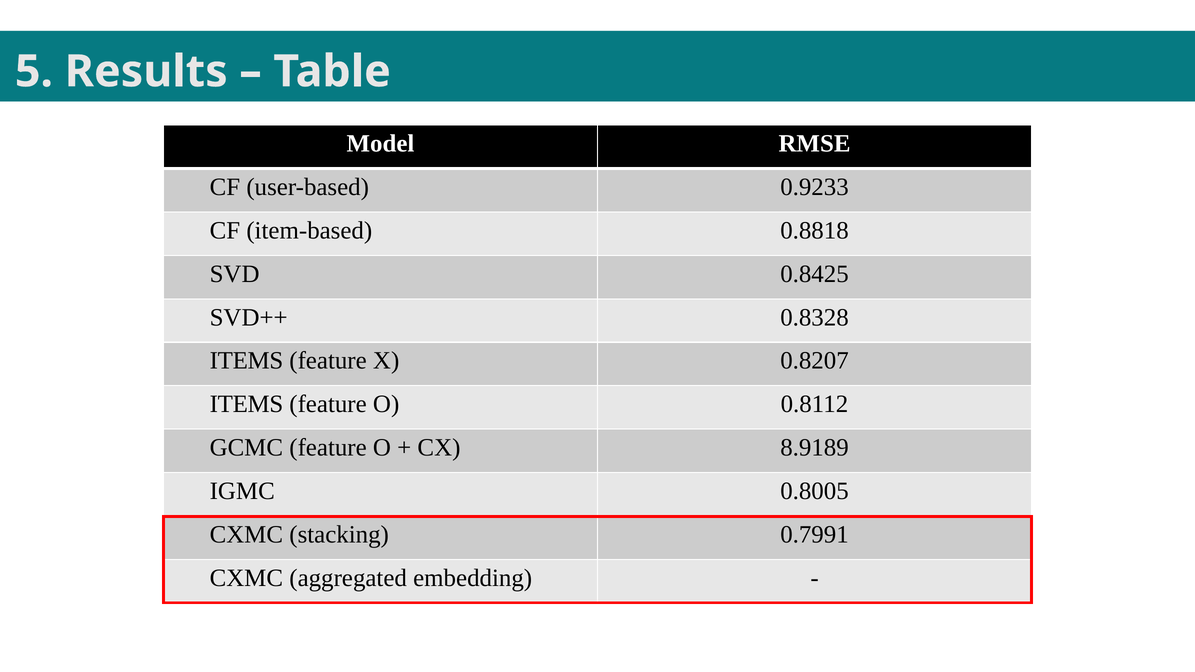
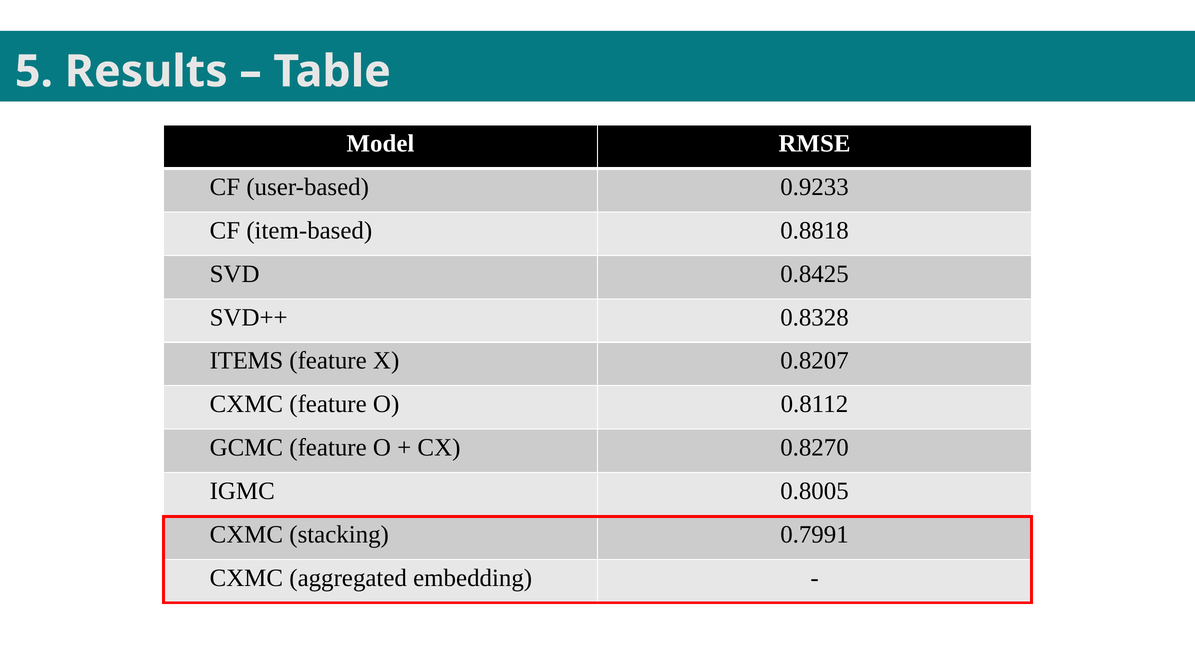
ITEMS: ITEMS -> CXMC (246, 404)
8.9189: 8.9189 -> 0.8270 (814, 448)
